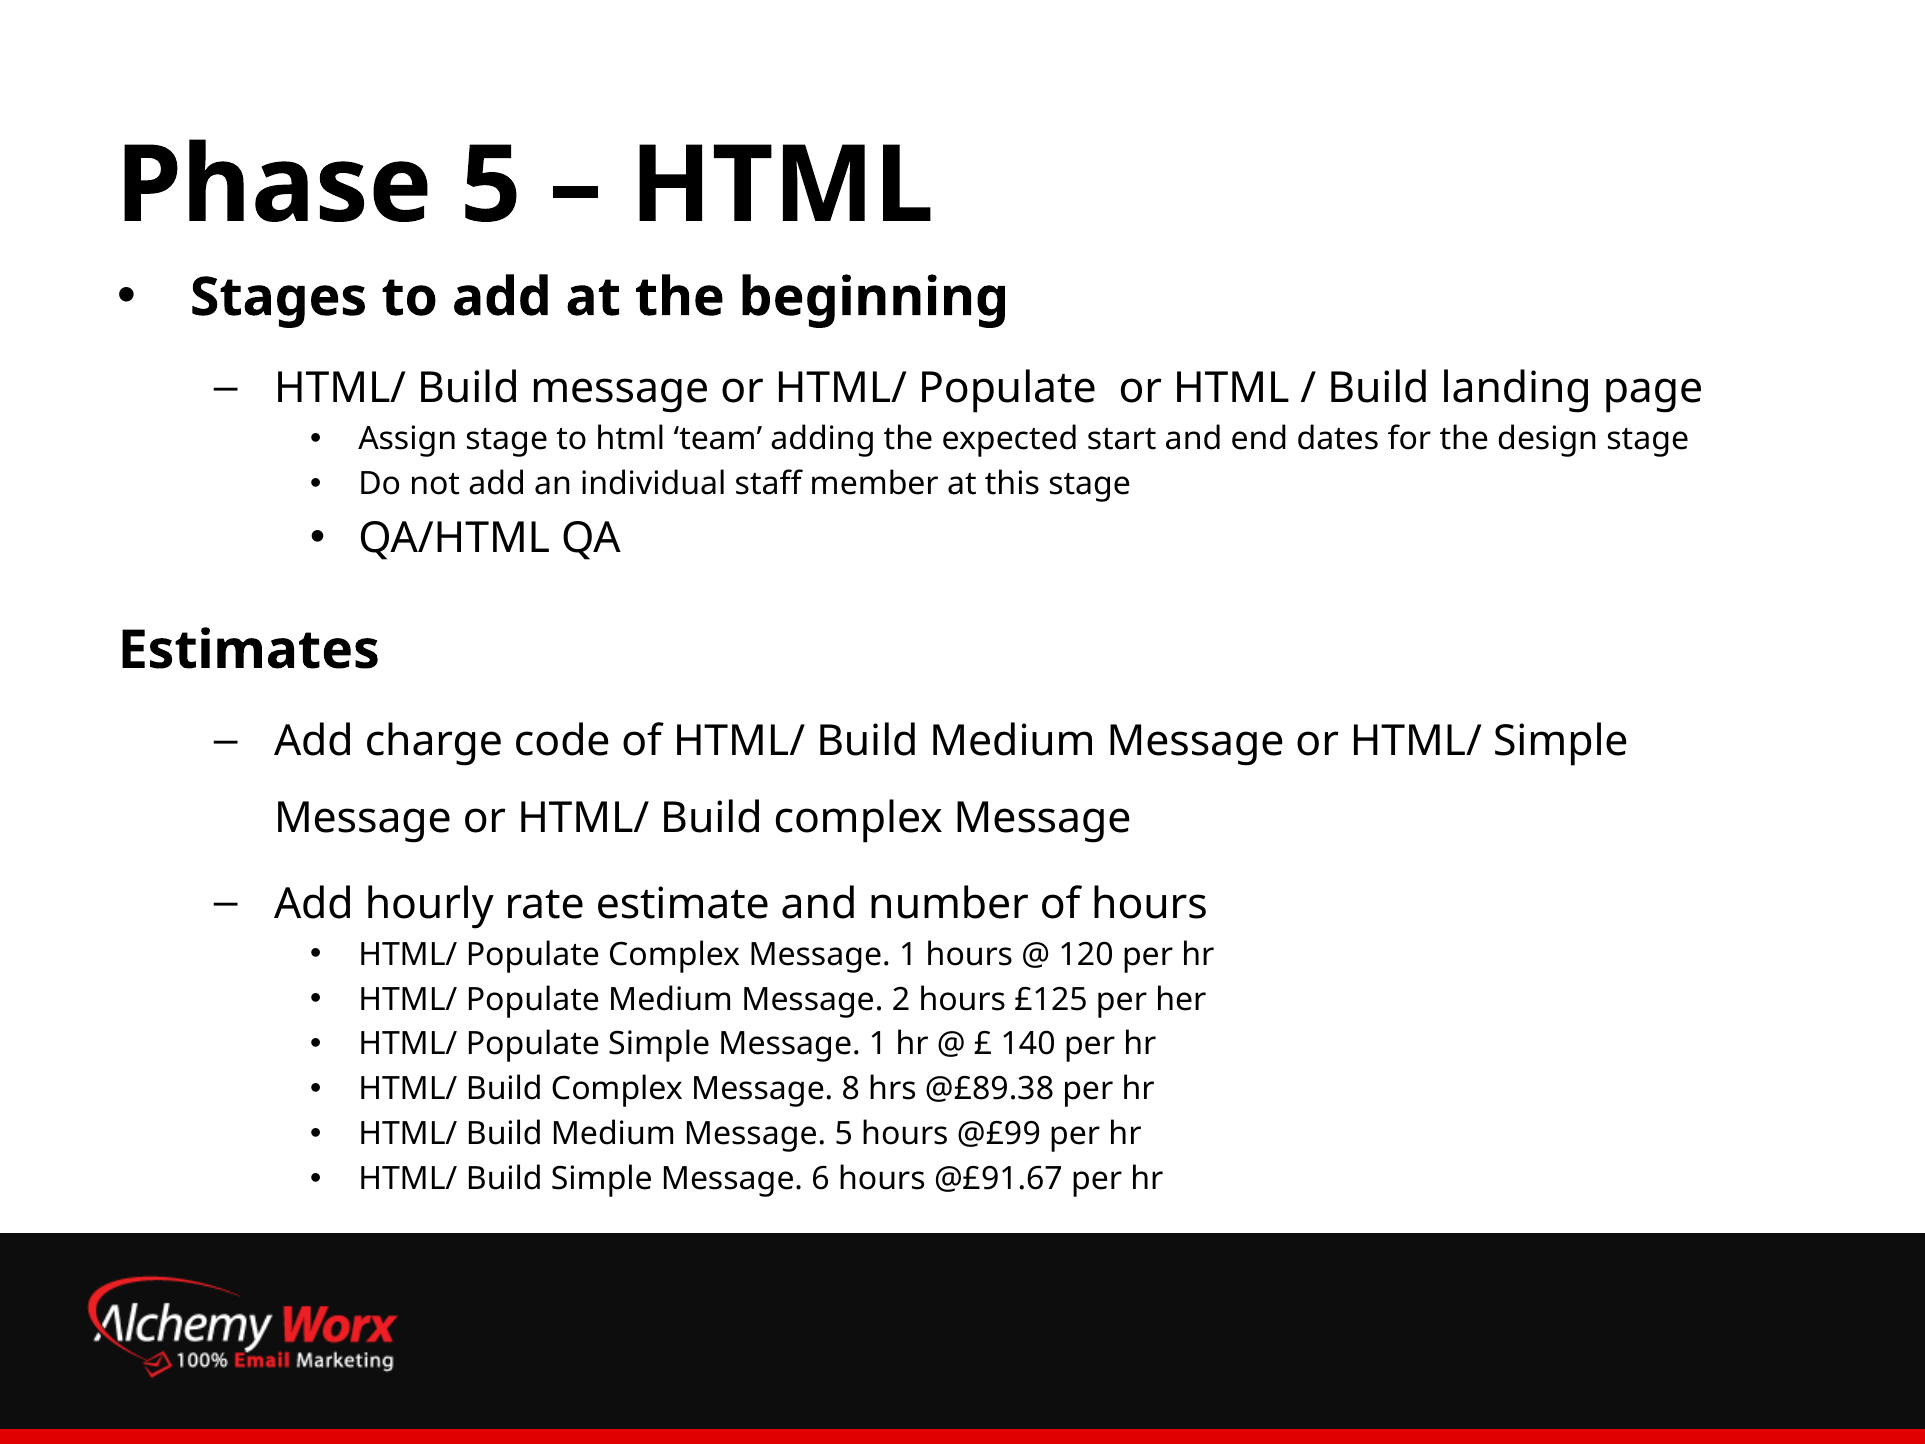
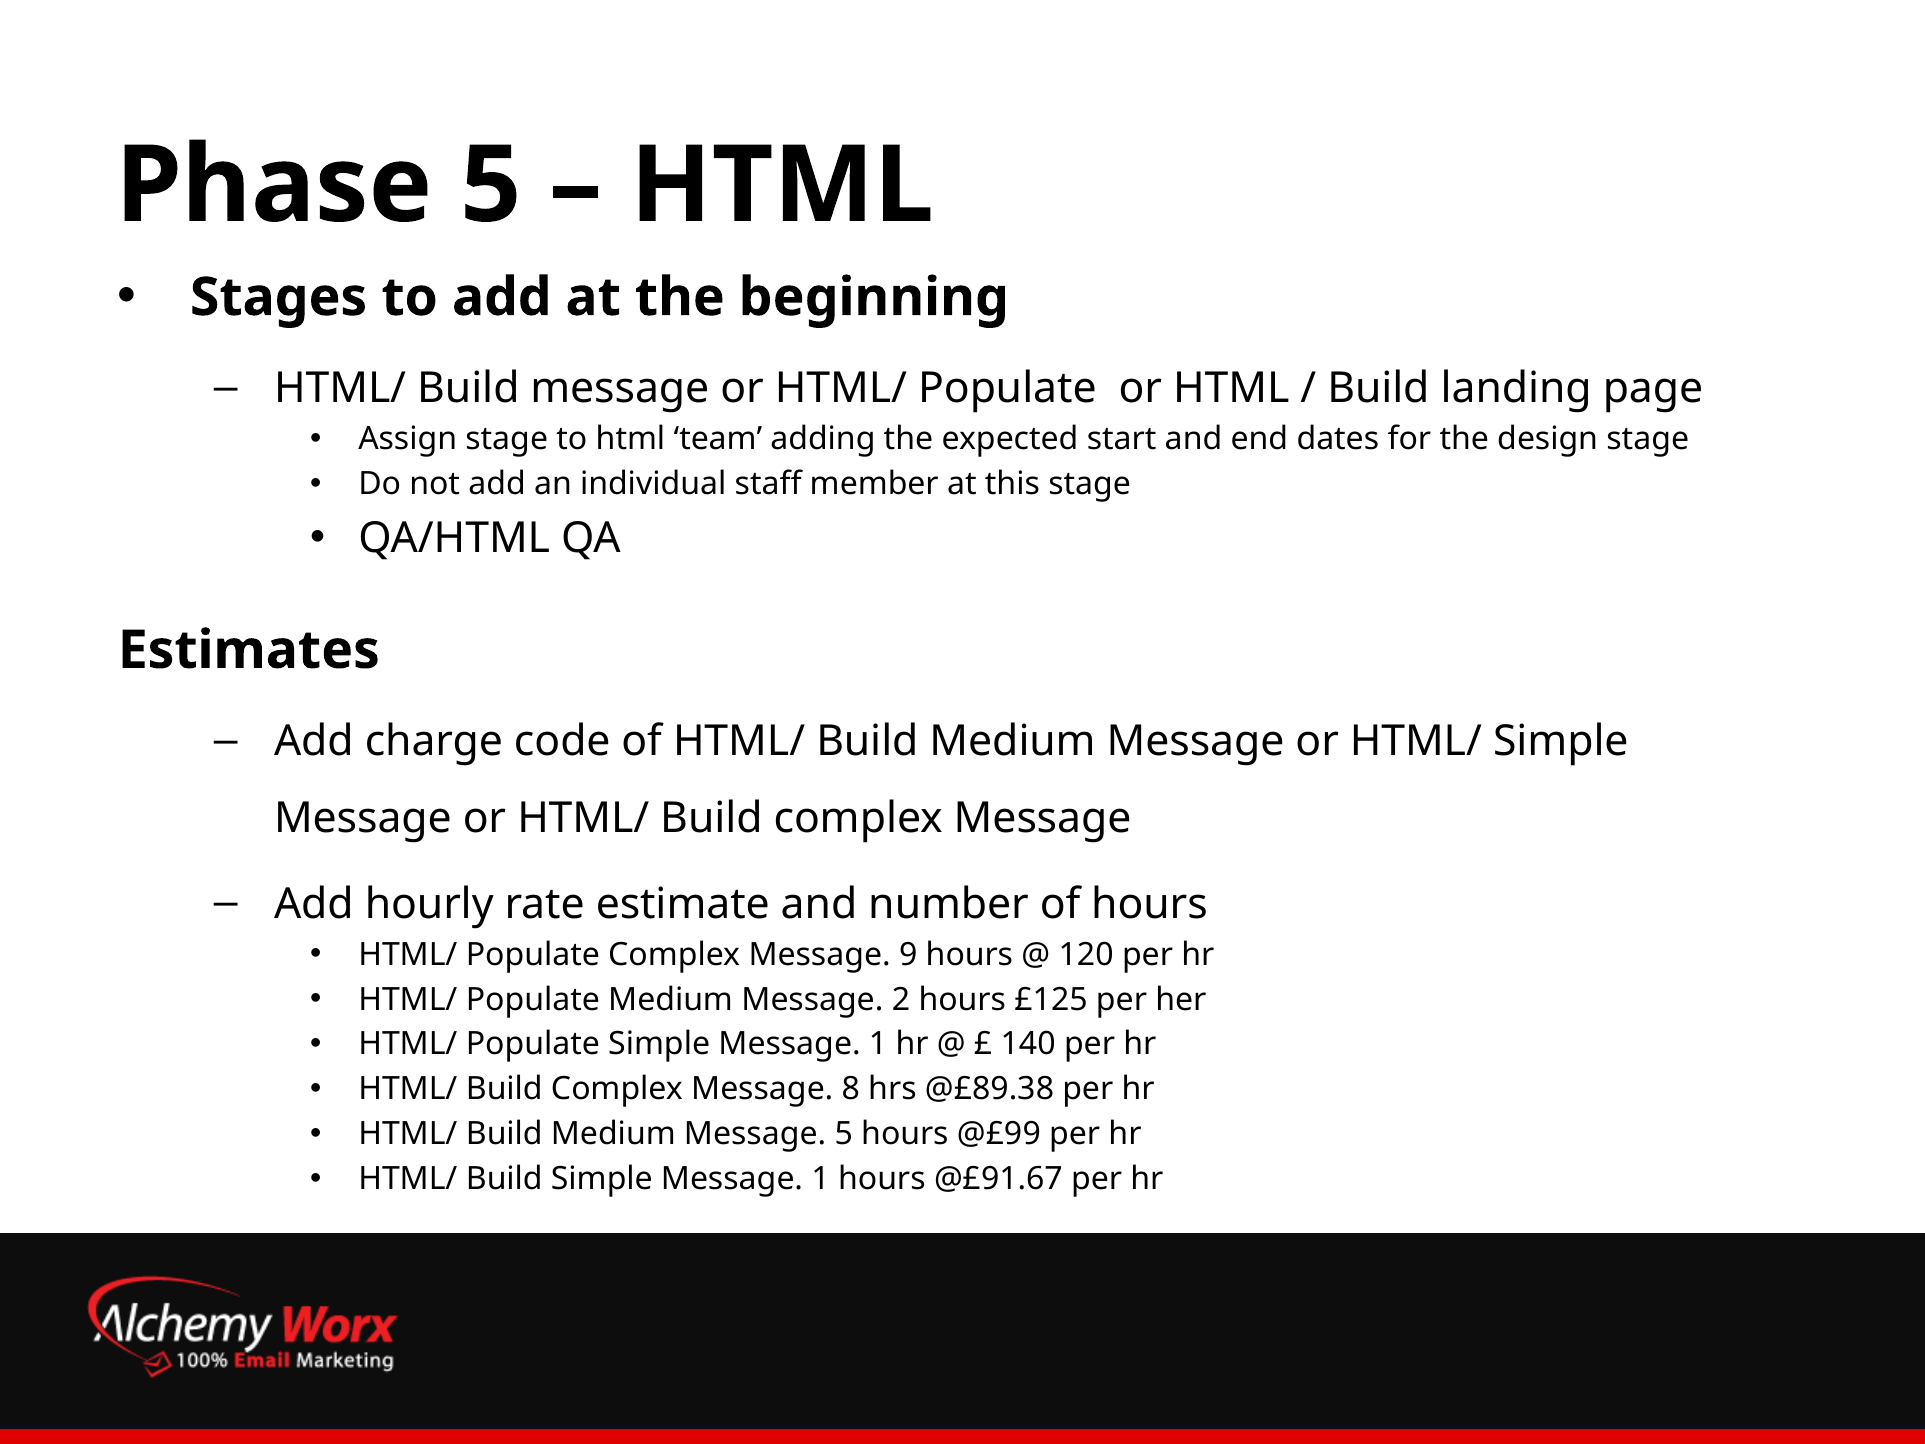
Complex Message 1: 1 -> 9 (908, 954)
Build Simple Message 6: 6 -> 1 (821, 1179)
